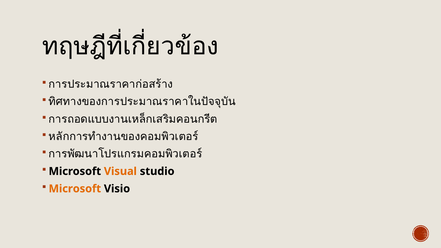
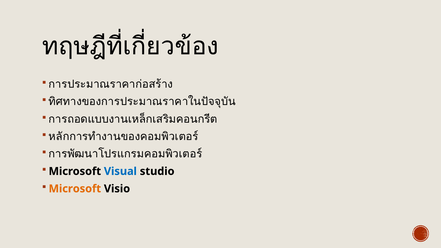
Visual colour: orange -> blue (120, 171)
